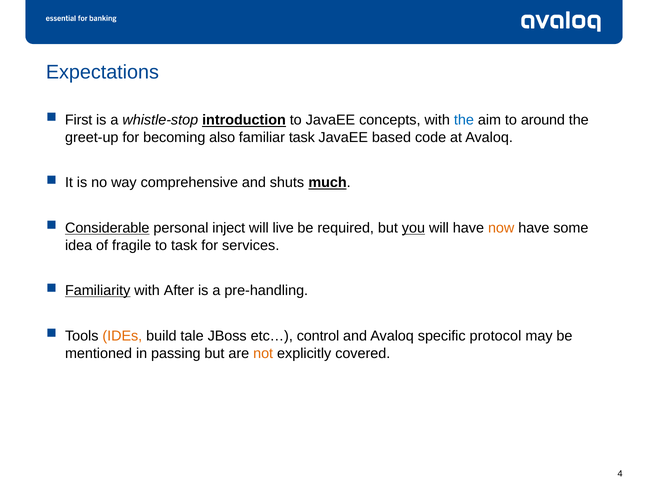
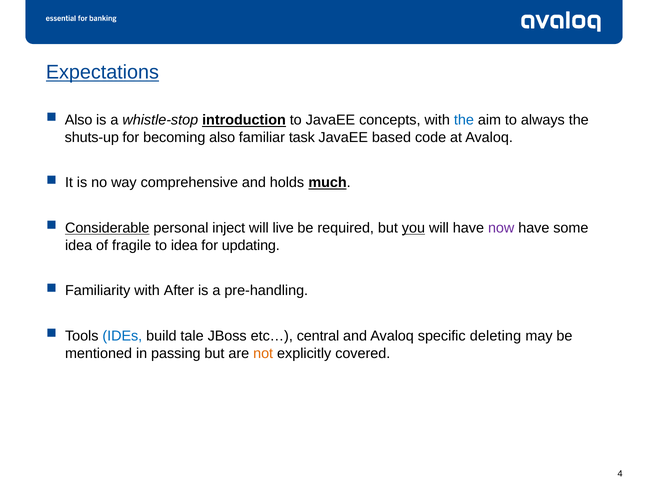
Expectations underline: none -> present (102, 72)
First: First -> Also (79, 120)
around: around -> always (543, 120)
greet-up: greet-up -> shuts-up (92, 137)
shuts: shuts -> holds (287, 183)
now colour: orange -> purple (501, 228)
to task: task -> idea (184, 245)
services: services -> updating (251, 245)
Familiarity underline: present -> none (98, 291)
IDEs colour: orange -> blue (122, 336)
control: control -> central (318, 336)
protocol: protocol -> deleting (495, 336)
